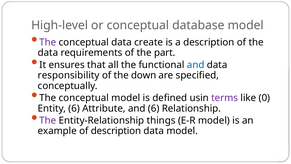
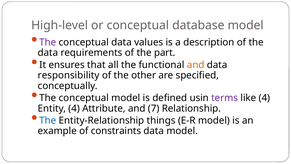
create: create -> values (149, 42)
and colour: blue -> orange (196, 65)
down: down -> other (144, 75)
like 0: 0 -> 4 (264, 98)
Entity 6: 6 -> 4 (74, 108)
and 6: 6 -> 7 (154, 108)
The colour: purple -> blue (48, 120)
of description: description -> constraints (116, 131)
